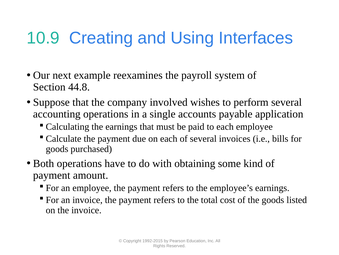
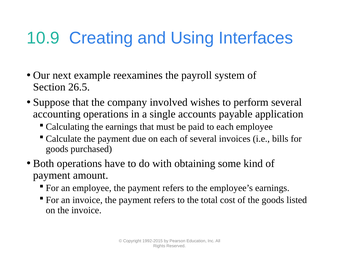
44.8: 44.8 -> 26.5 (79, 87)
